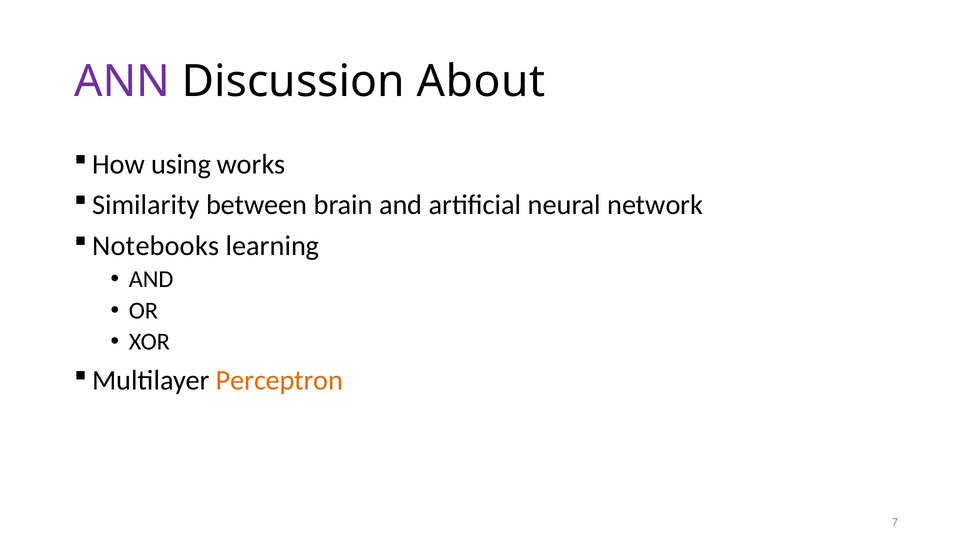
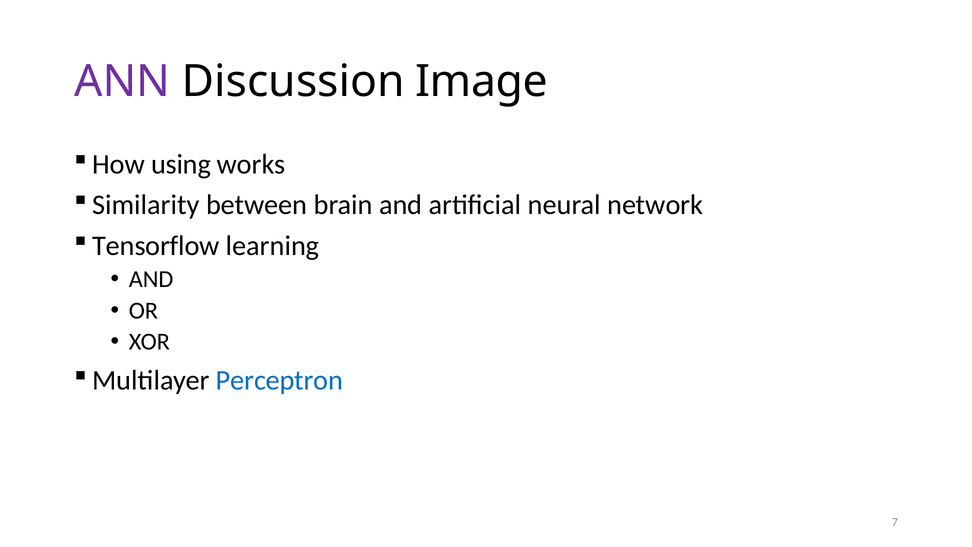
About: About -> Image (481, 82)
Notebooks: Notebooks -> Tensorflow (156, 246)
Perceptron colour: orange -> blue (280, 380)
